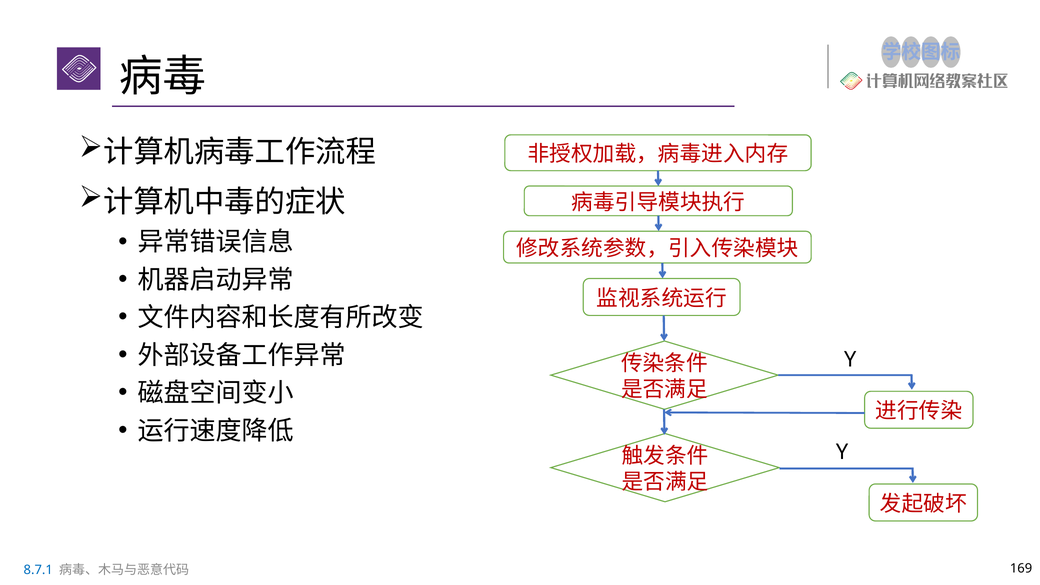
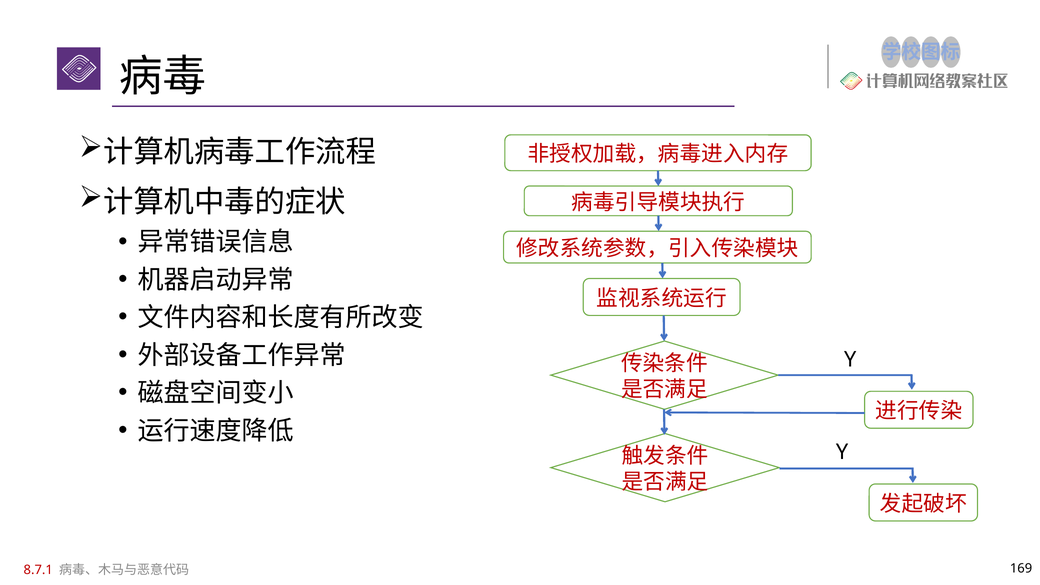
8.7.1 colour: blue -> red (38, 570)
